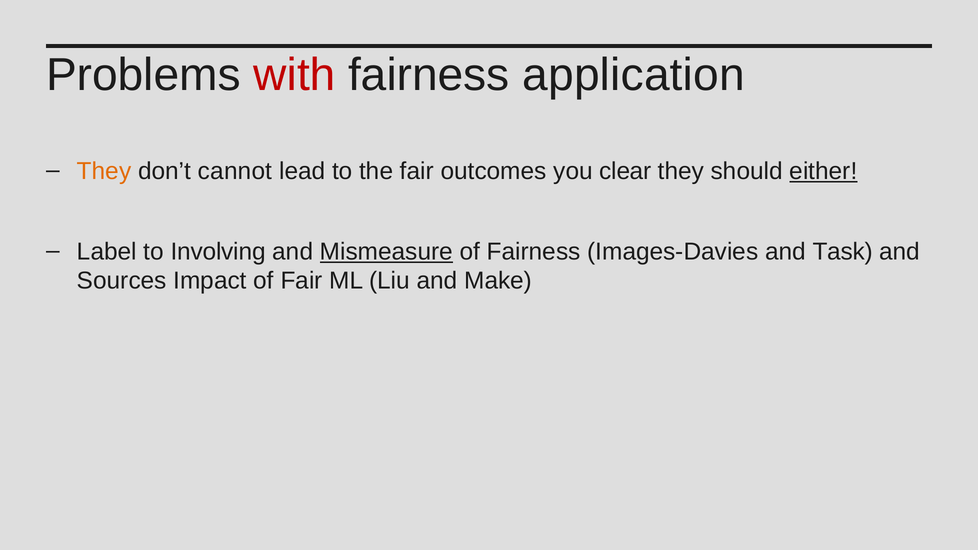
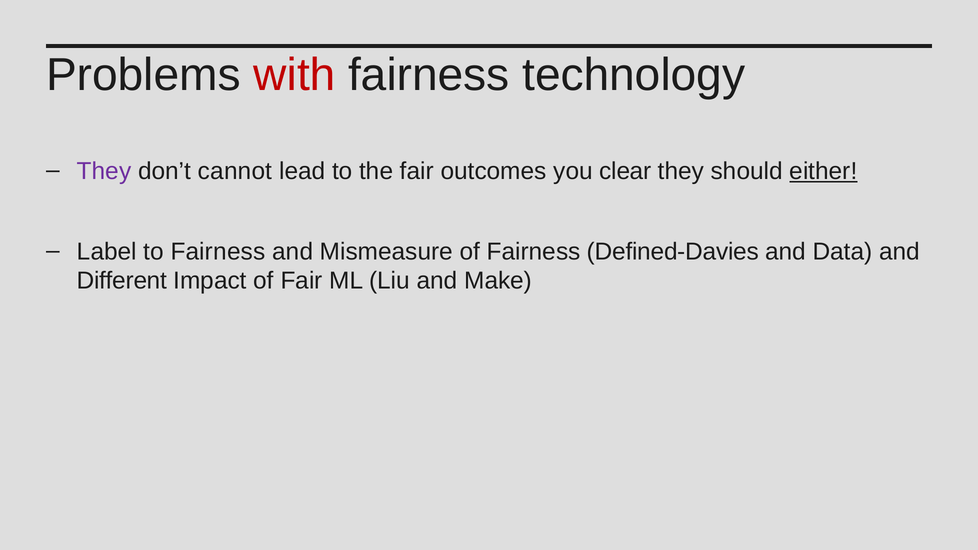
application: application -> technology (634, 75)
They colour: orange -> purple (104, 171)
to Involving: Involving -> Fairness (218, 252)
Mismeasure underline: present -> none (386, 252)
Images-Davies: Images-Davies -> Defined-Davies (673, 252)
Task: Task -> Data (842, 252)
Sources: Sources -> Different (122, 281)
